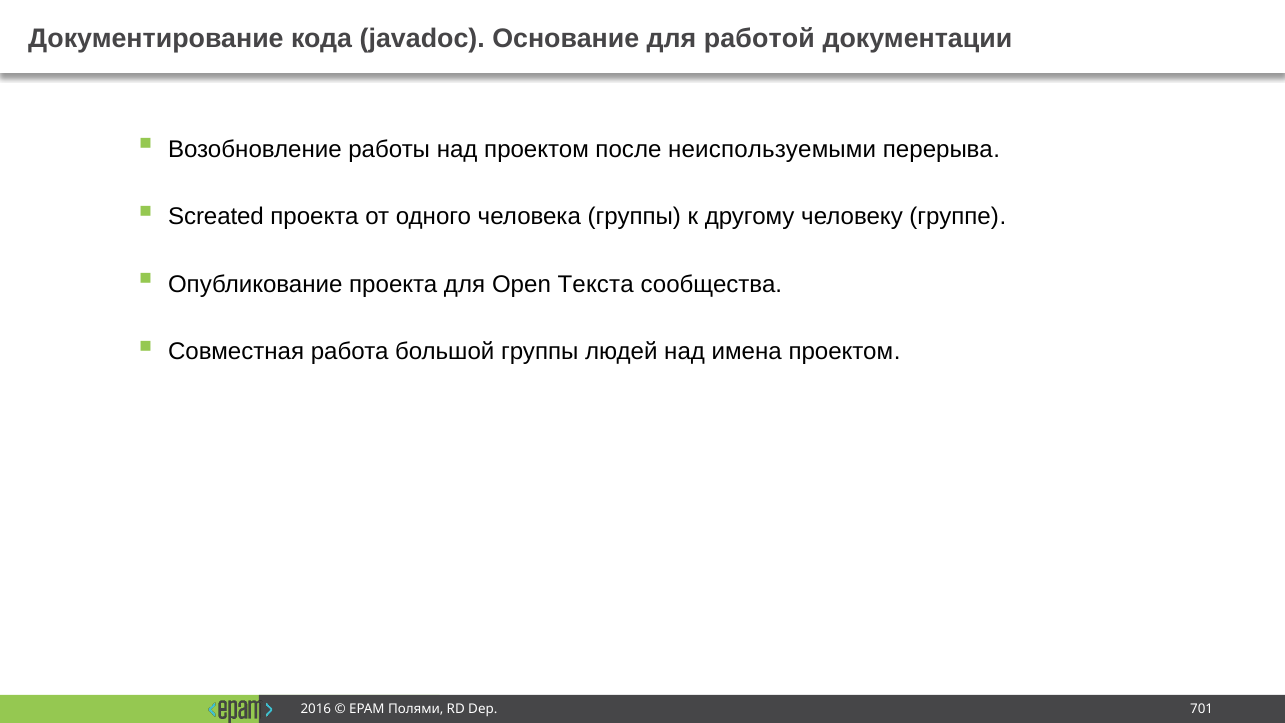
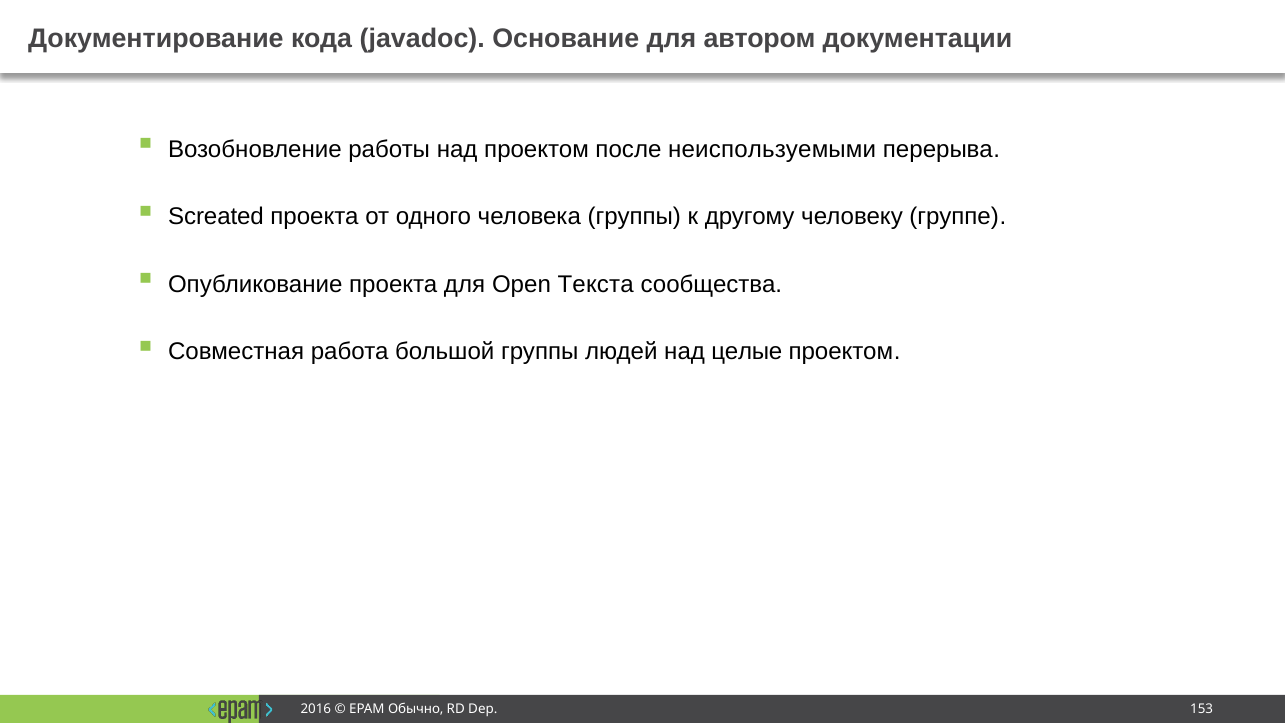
работой: работой -> автором (760, 38)
имена: имена -> целые (747, 352)
Полями: Полями -> Обычно (416, 709)
701: 701 -> 153 (1202, 709)
